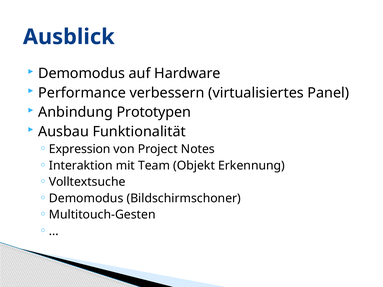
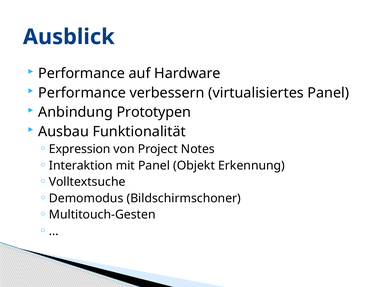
Demomodus: Demomodus -> Performance (82, 74)
mit Team: Team -> Panel (154, 166)
